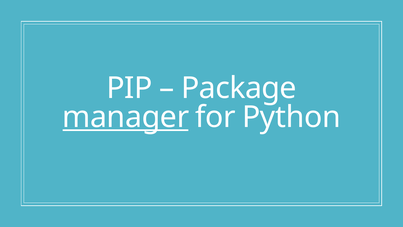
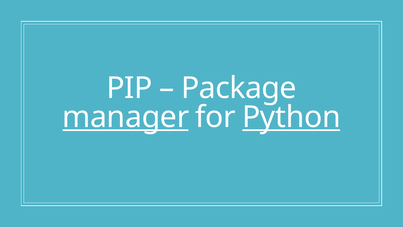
Python underline: none -> present (291, 117)
